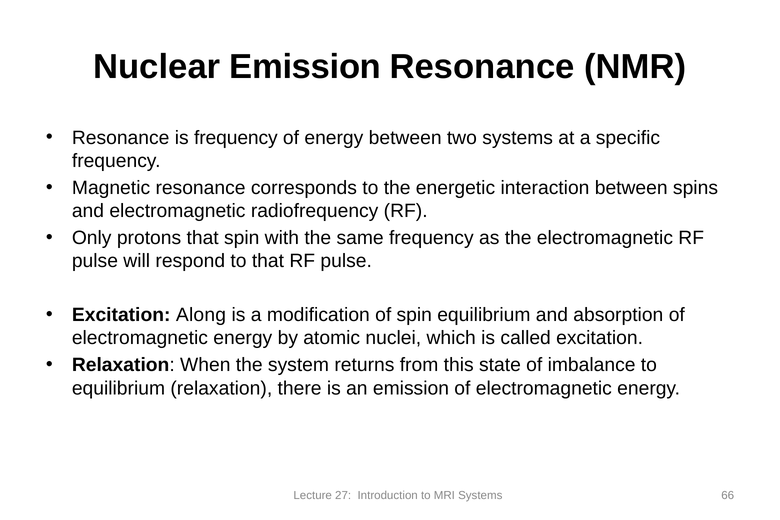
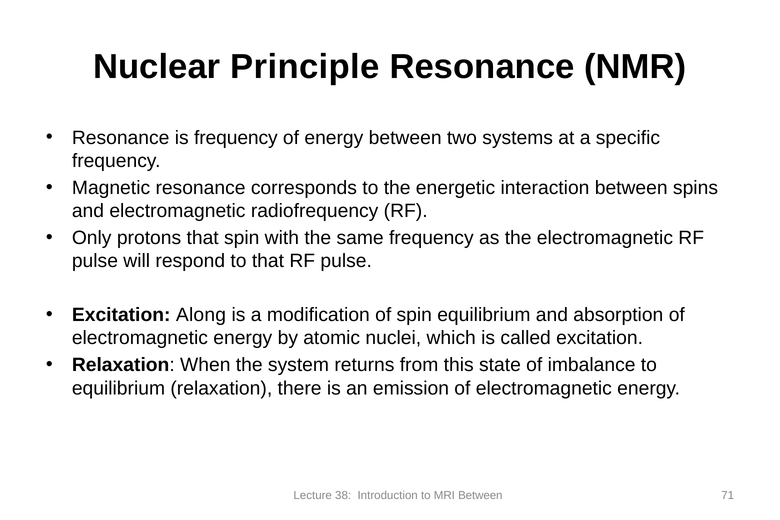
Nuclear Emission: Emission -> Principle (305, 67)
27: 27 -> 38 (343, 495)
MRI Systems: Systems -> Between (480, 495)
66: 66 -> 71 (728, 495)
